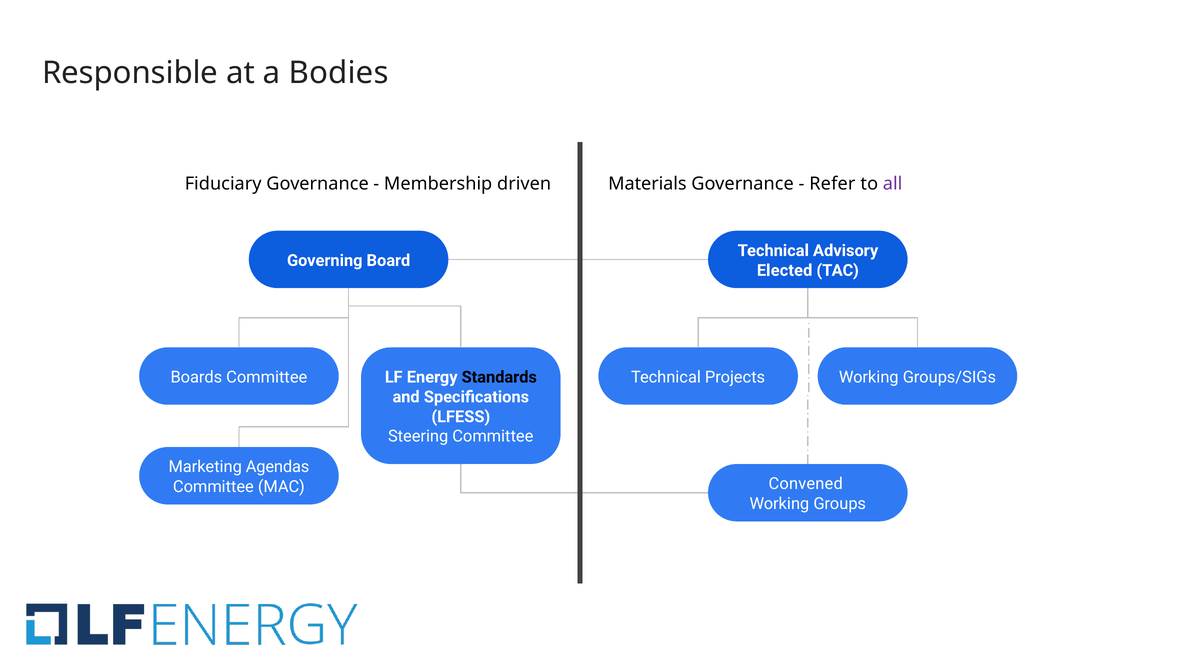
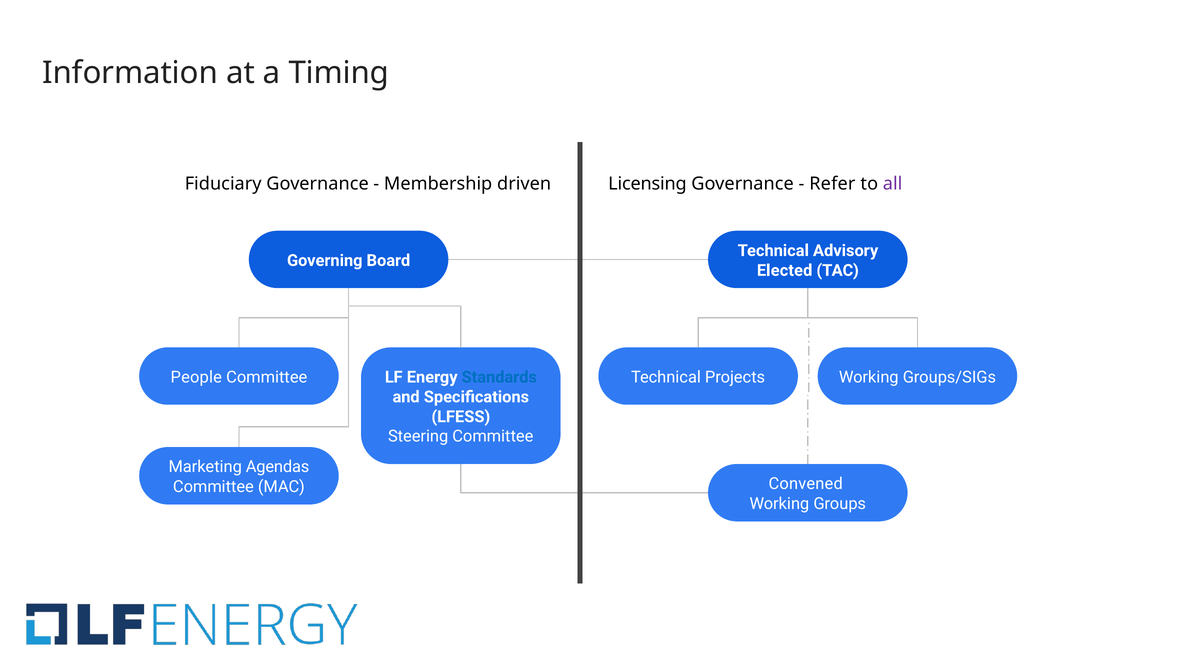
Responsible: Responsible -> Information (130, 73)
Bodies: Bodies -> Timing (339, 73)
Materials: Materials -> Licensing (647, 184)
Boards: Boards -> People (196, 377)
Standards colour: black -> blue (499, 377)
